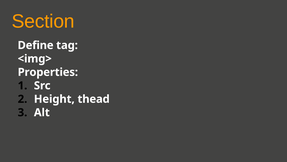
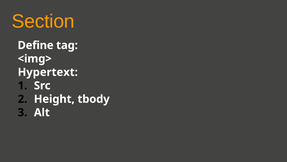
Properties: Properties -> Hypertext (48, 72)
thead: thead -> tbody (94, 99)
